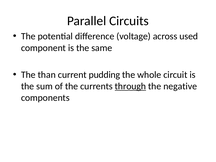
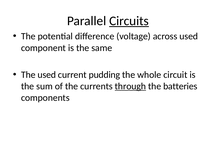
Circuits underline: none -> present (129, 21)
The than: than -> used (47, 75)
negative: negative -> batteries (180, 86)
